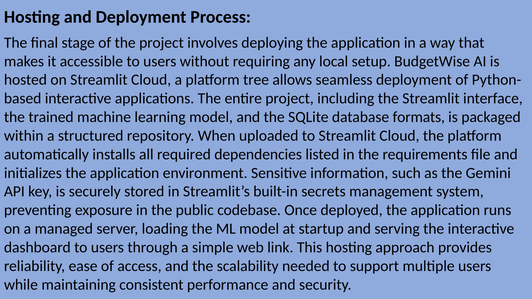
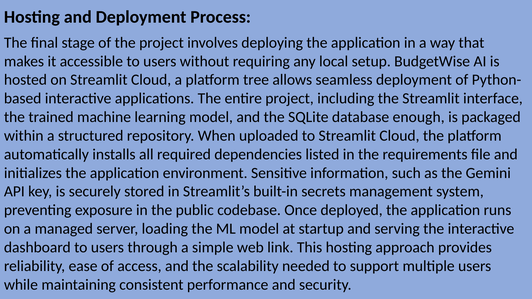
formats: formats -> enough (419, 117)
